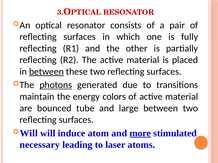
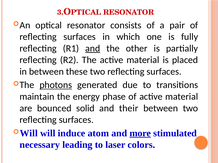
and underline: none -> present (93, 49)
between underline: present -> none (46, 72)
colors: colors -> phase (114, 97)
tube: tube -> solid (85, 108)
large: large -> their (129, 108)
atoms: atoms -> colors (141, 145)
